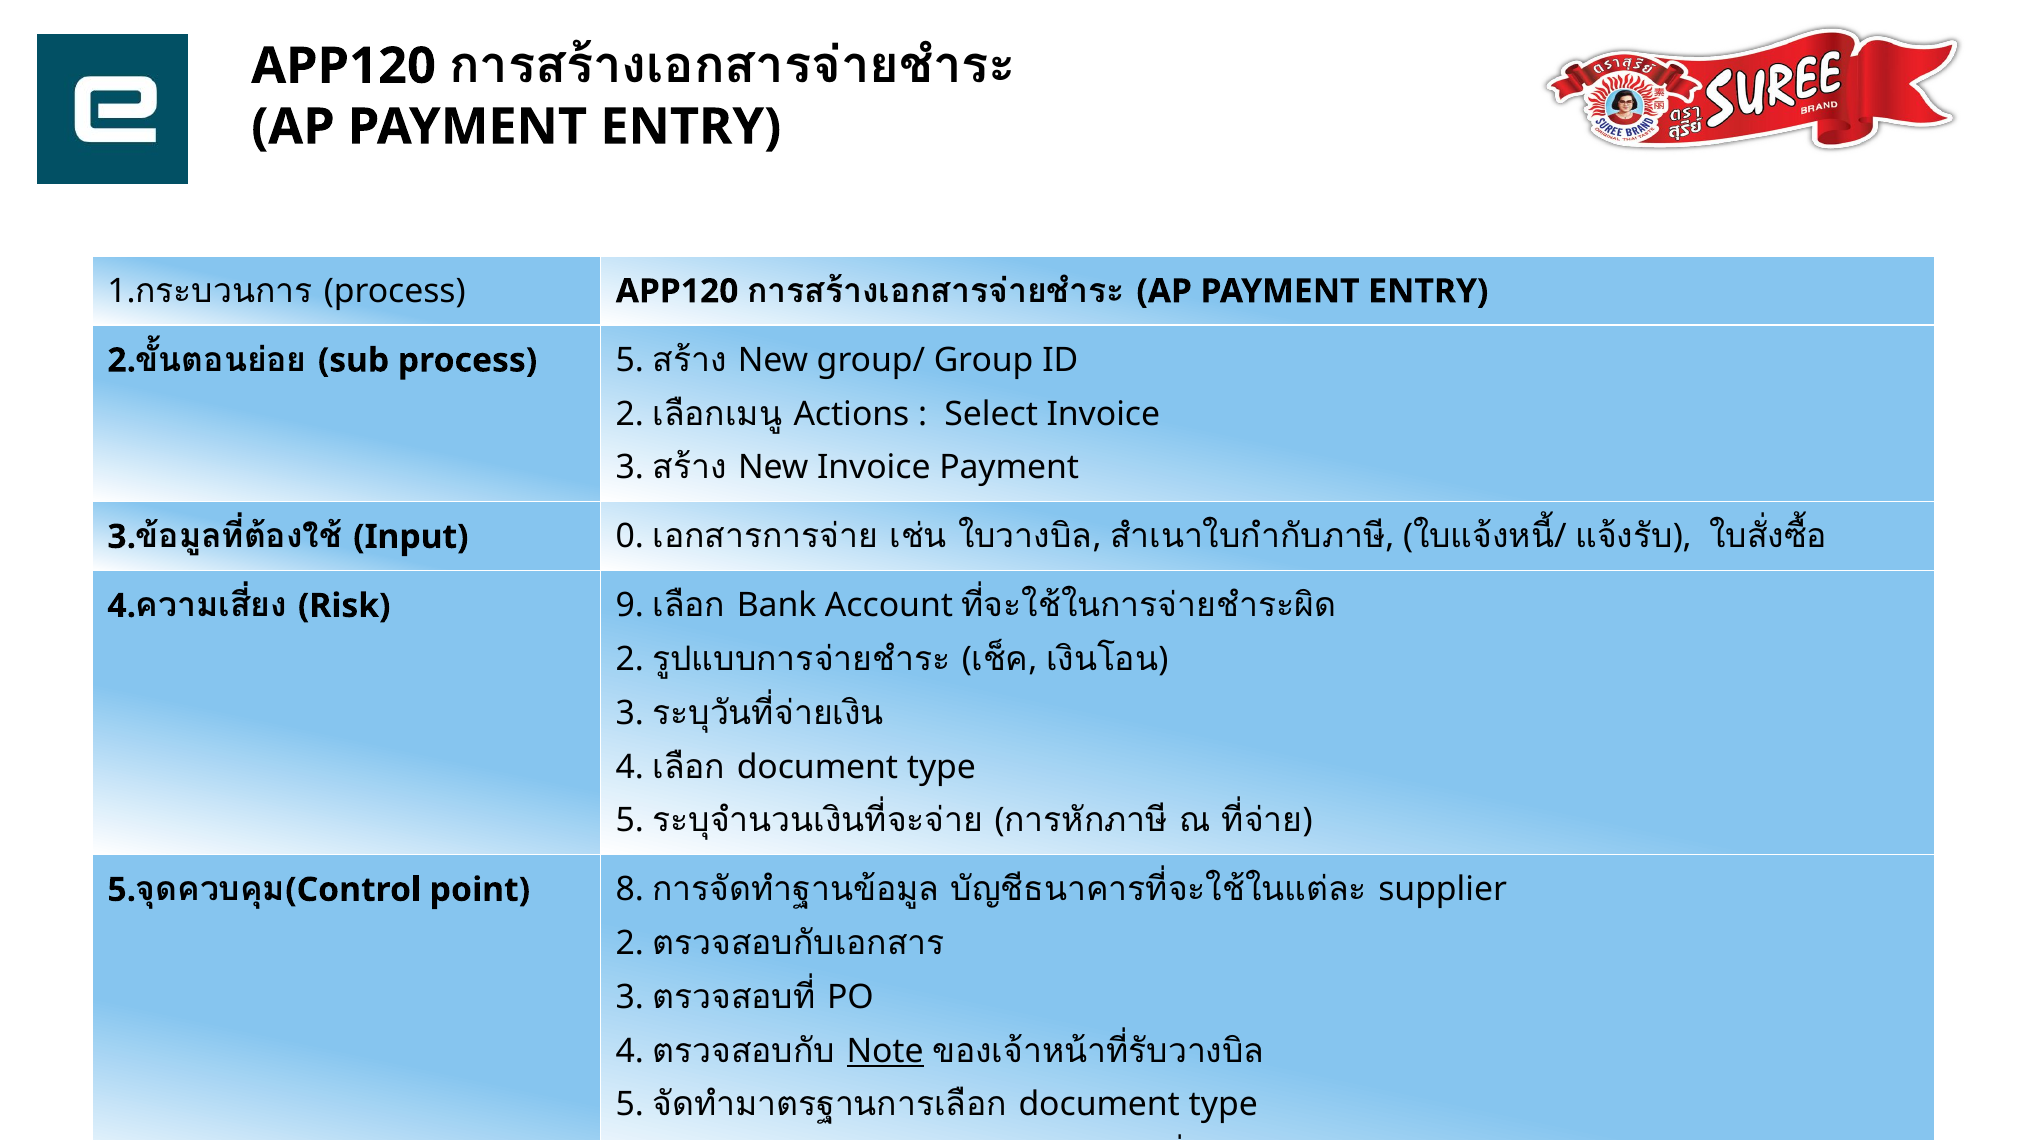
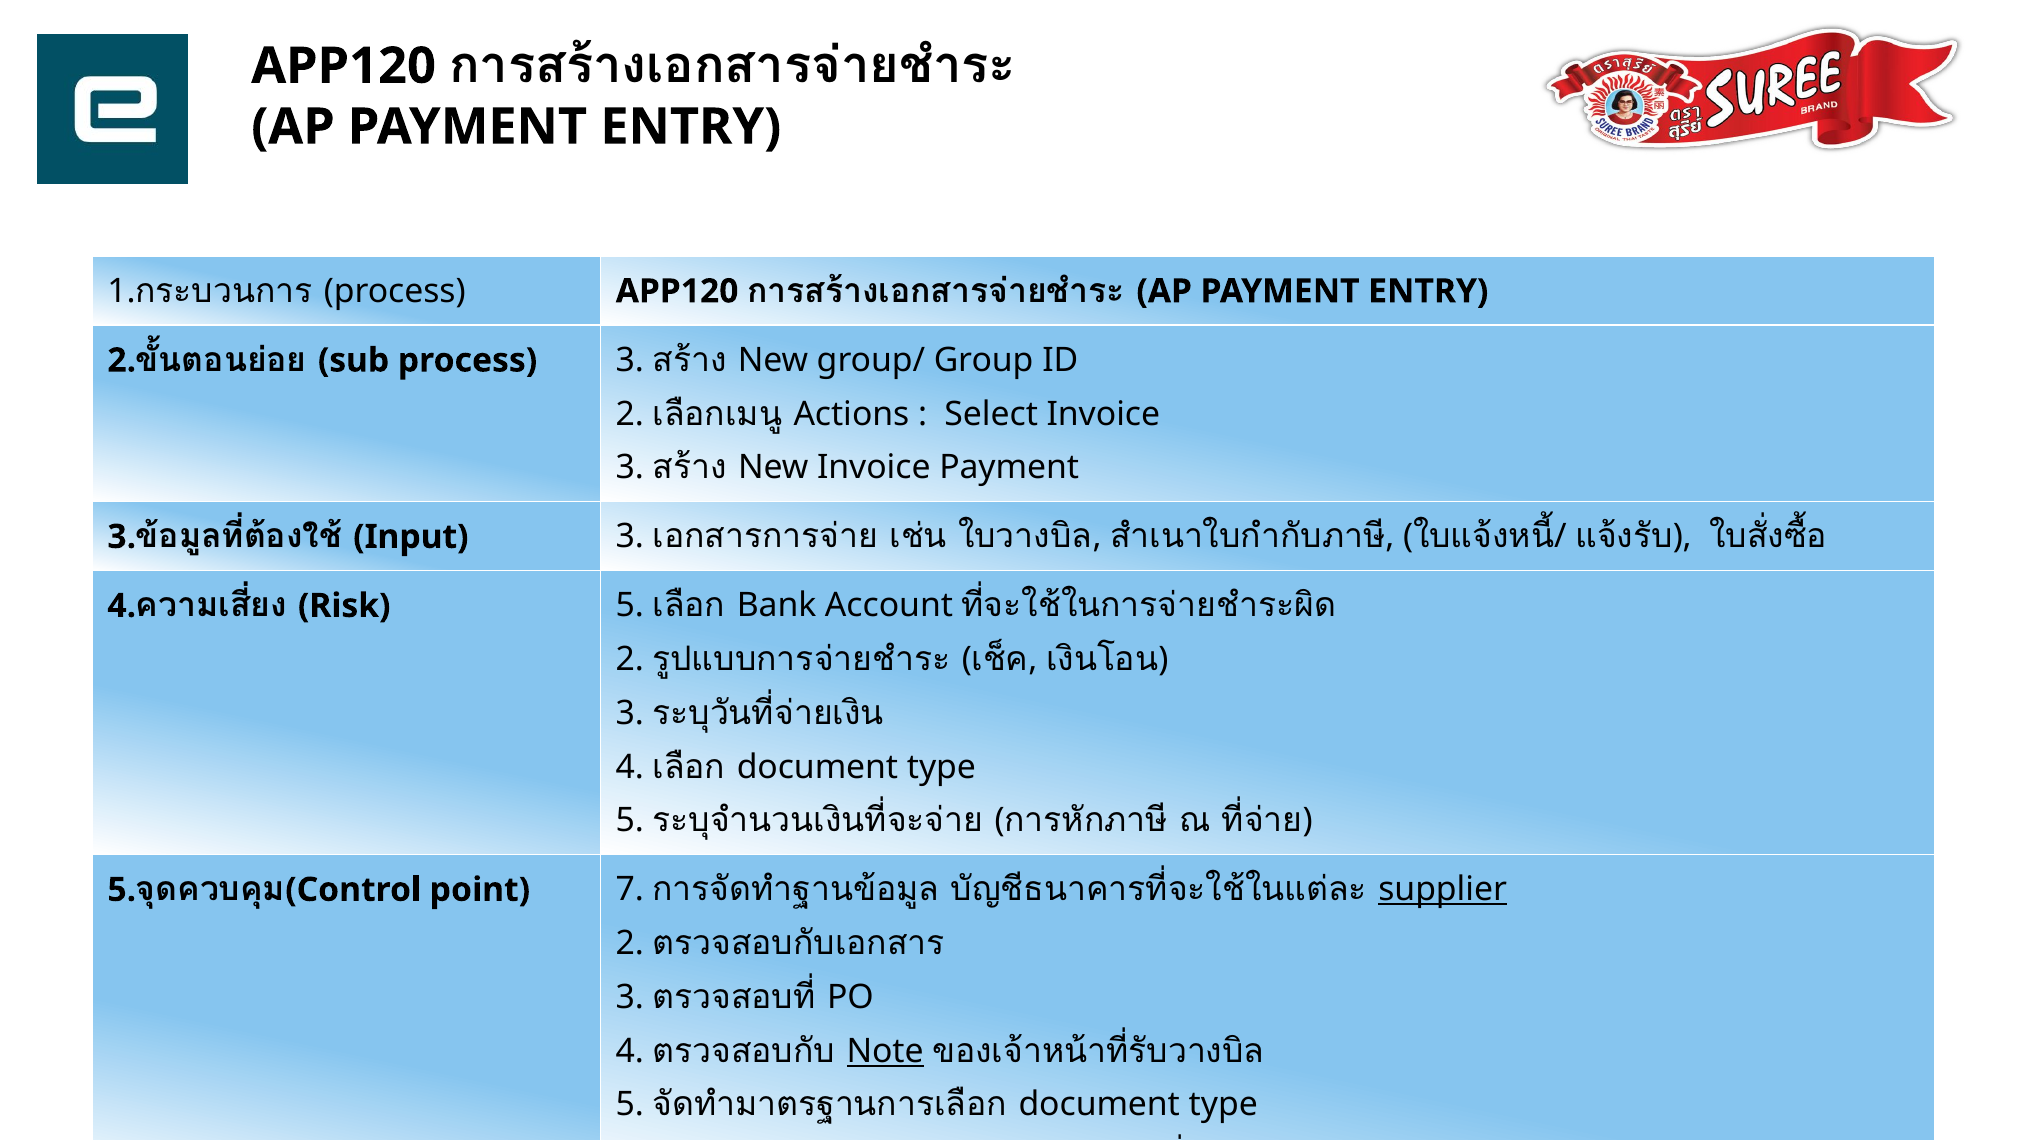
process 5: 5 -> 3 (630, 360)
Input 0: 0 -> 3 (630, 537)
Risk 9: 9 -> 5 (630, 606)
8: 8 -> 7 (630, 890)
supplier underline: none -> present (1443, 890)
